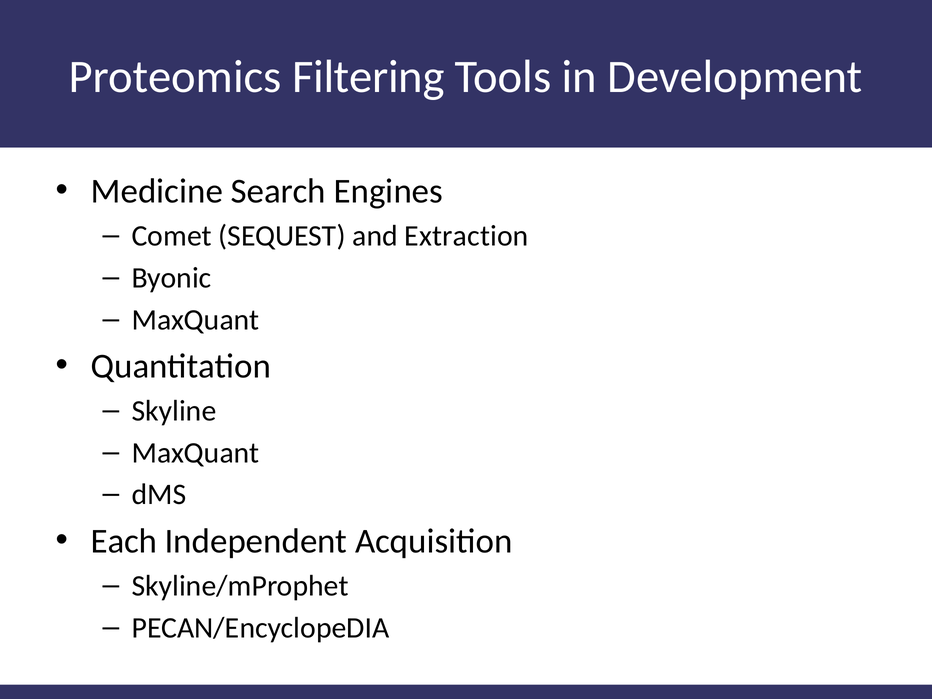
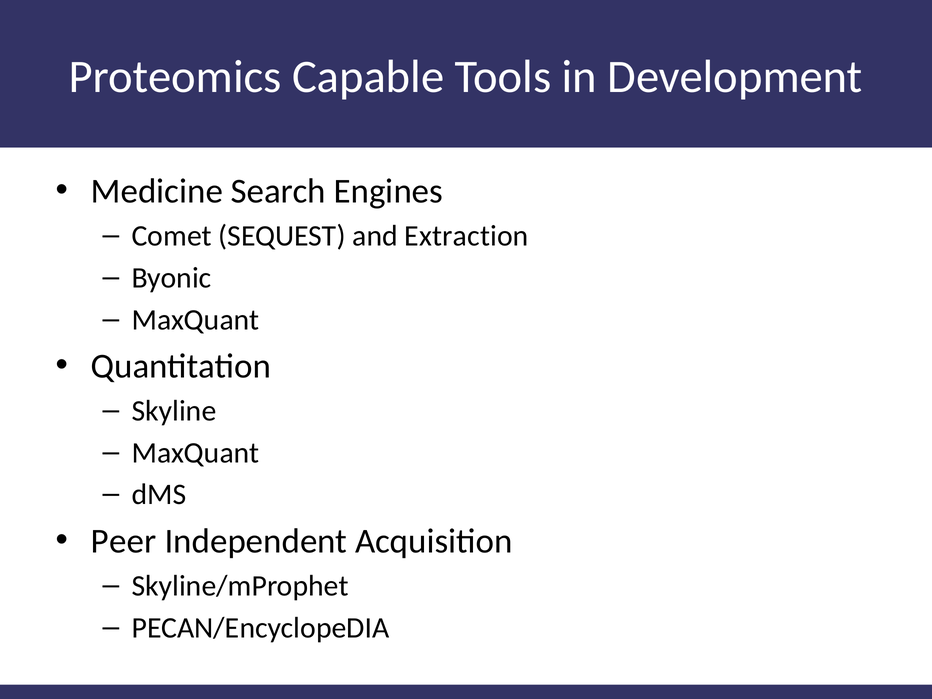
Filtering: Filtering -> Capable (368, 77)
Each: Each -> Peer (124, 541)
